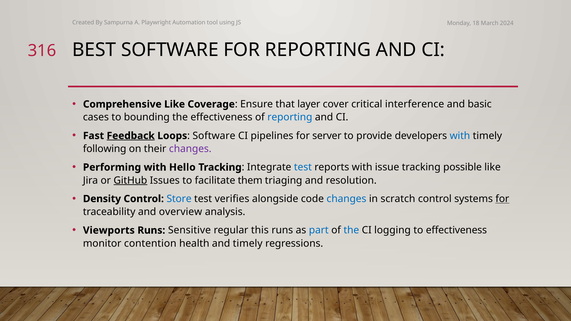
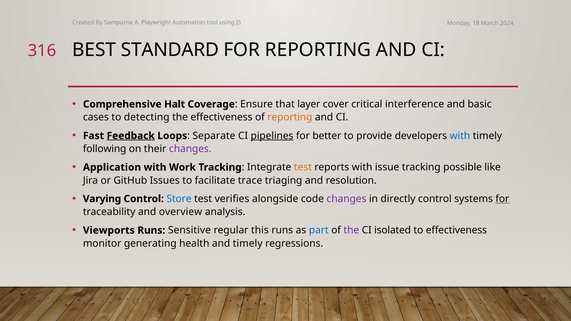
BEST SOFTWARE: SOFTWARE -> STANDARD (170, 50)
Comprehensive Like: Like -> Halt (175, 104)
bounding: bounding -> detecting (147, 117)
reporting colour: blue -> orange (290, 117)
Loops Software: Software -> Separate (214, 136)
pipelines underline: none -> present (272, 136)
server: server -> better (327, 136)
Performing: Performing -> Application (112, 167)
Hello: Hello -> Work (182, 167)
test colour: blue -> orange (303, 167)
GitHub underline: present -> none (130, 180)
them: them -> trace (250, 180)
Density: Density -> Varying (102, 199)
changes colour: blue -> purple (346, 199)
scratch: scratch -> directly (398, 199)
the colour: blue -> purple (351, 230)
logging: logging -> isolated (393, 230)
contention: contention -> generating (150, 244)
